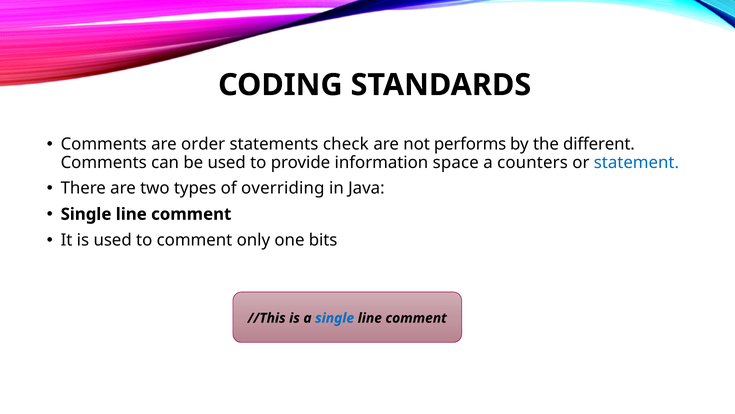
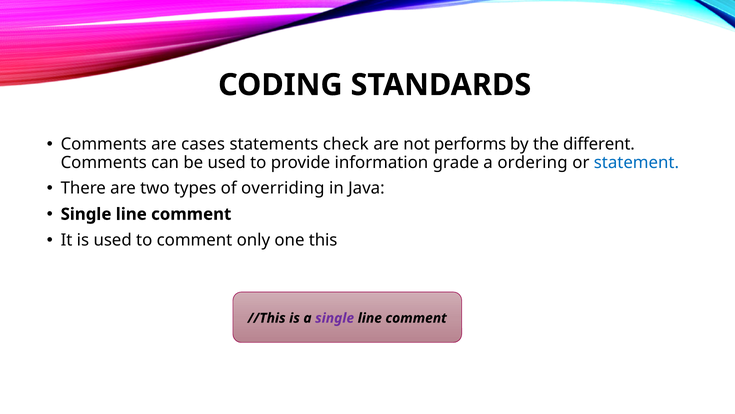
order: order -> cases (203, 144)
space: space -> grade (456, 162)
counters: counters -> ordering (533, 162)
bits: bits -> this (323, 240)
single colour: blue -> purple (335, 318)
